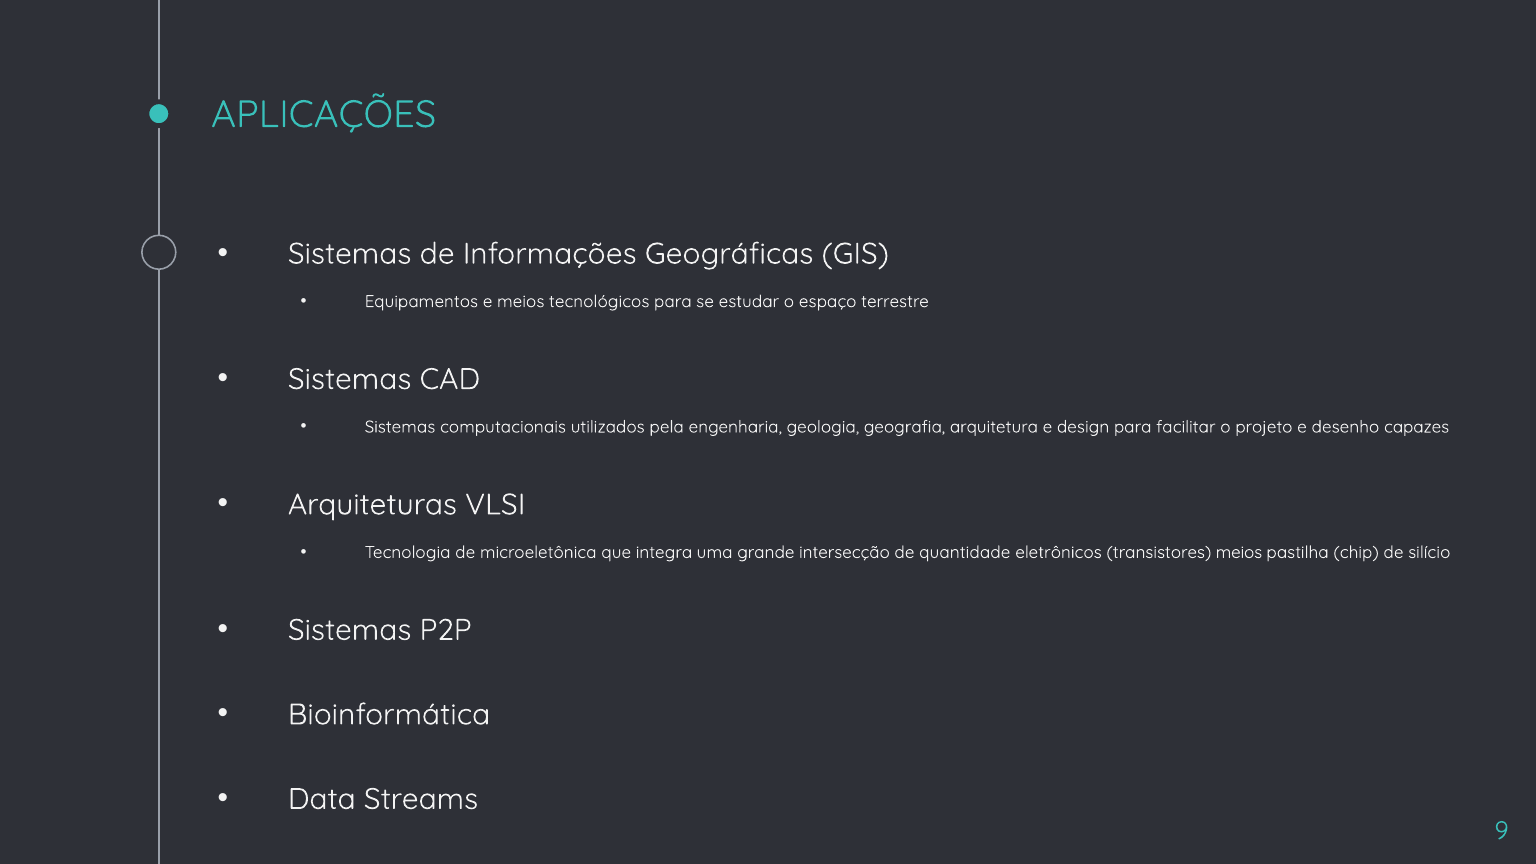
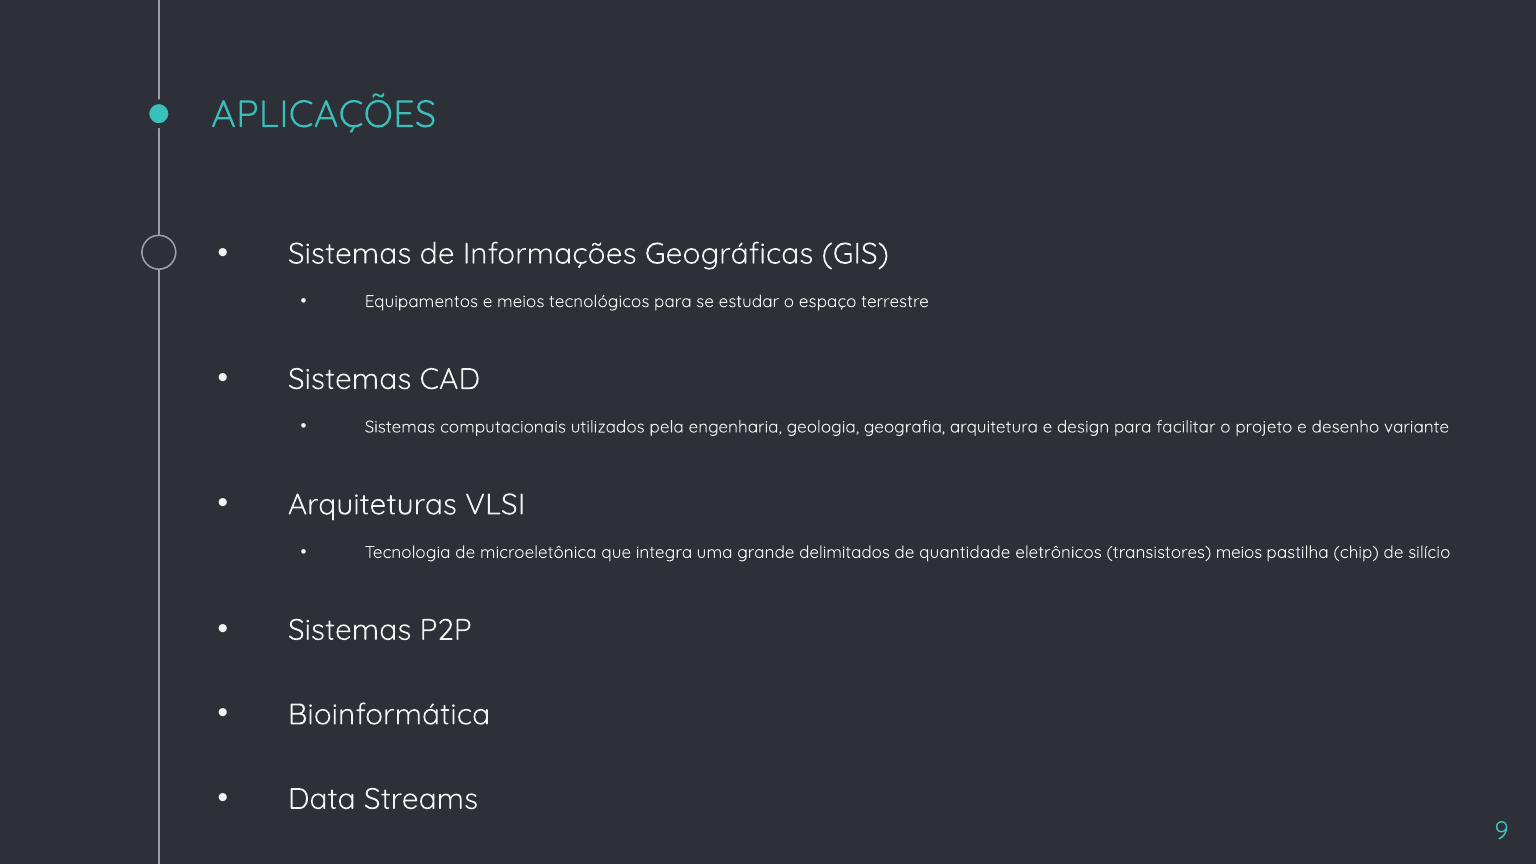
capazes: capazes -> variante (1417, 427)
intersecção: intersecção -> delimitados (844, 552)
